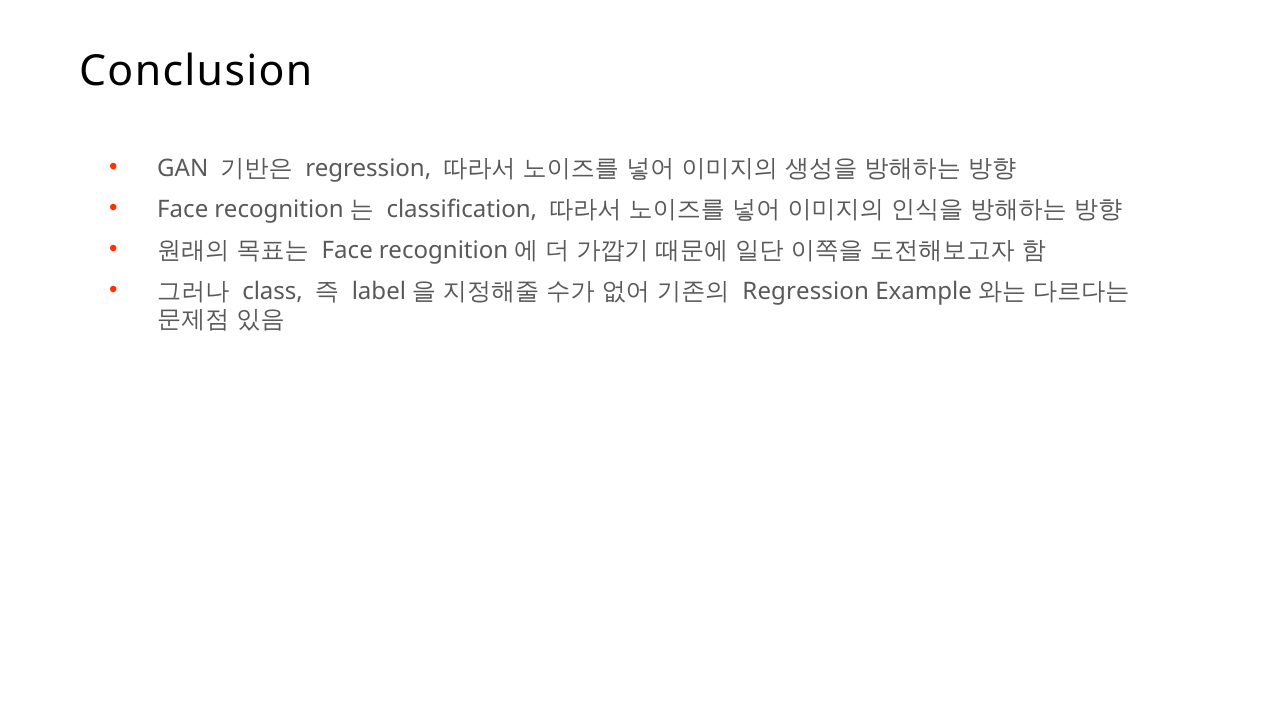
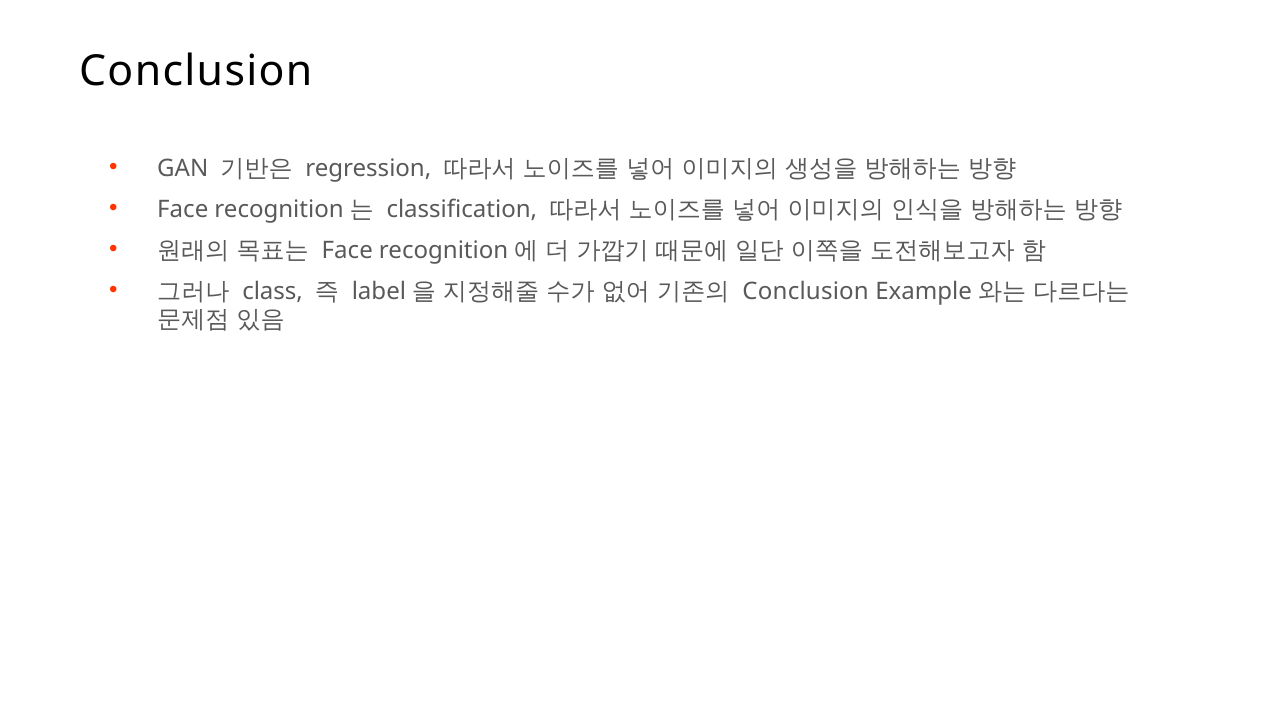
Regression: Regression -> Conclusion (806, 291)
